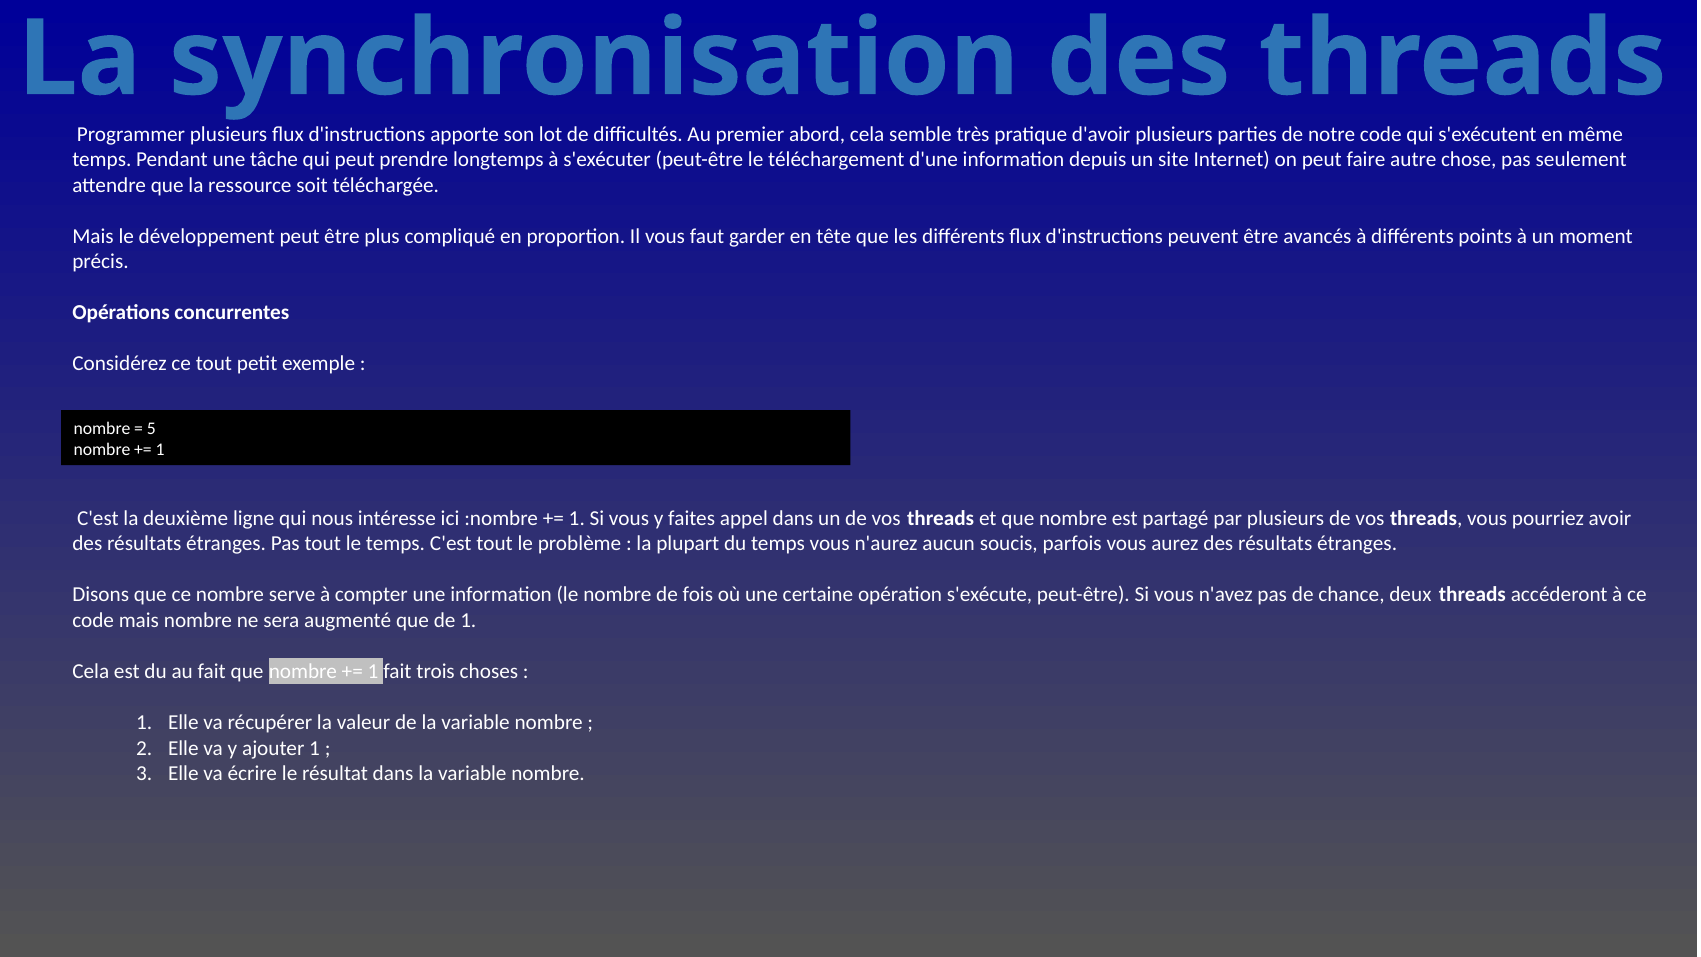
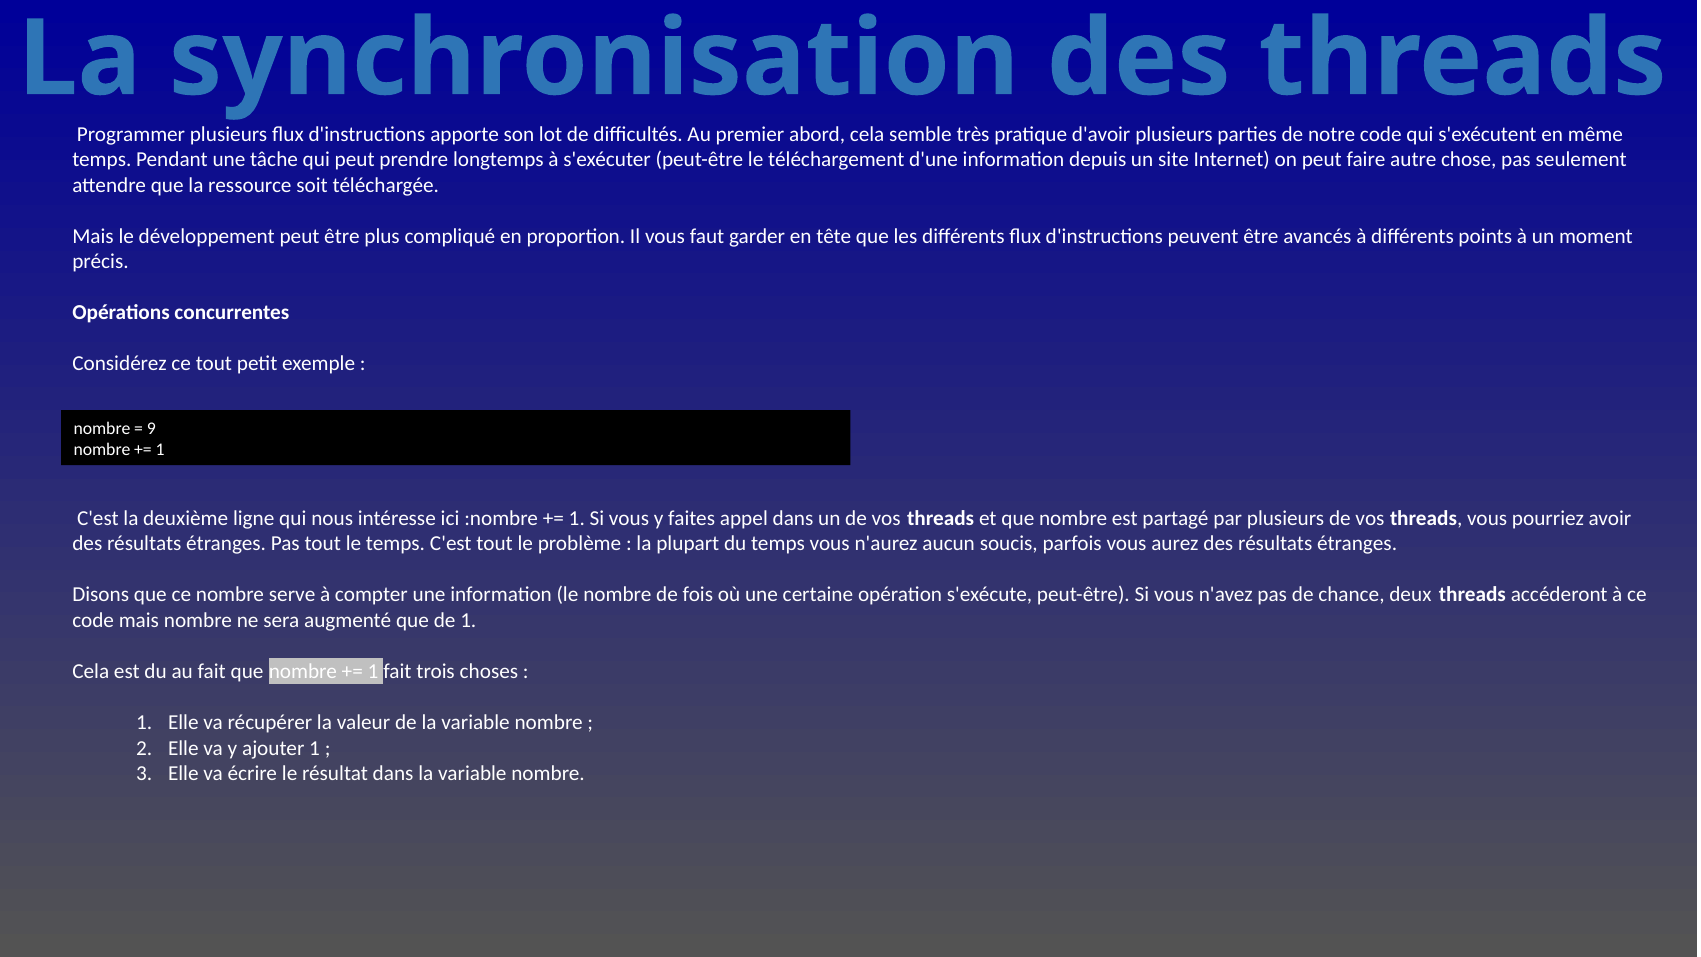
5: 5 -> 9 (151, 428)
